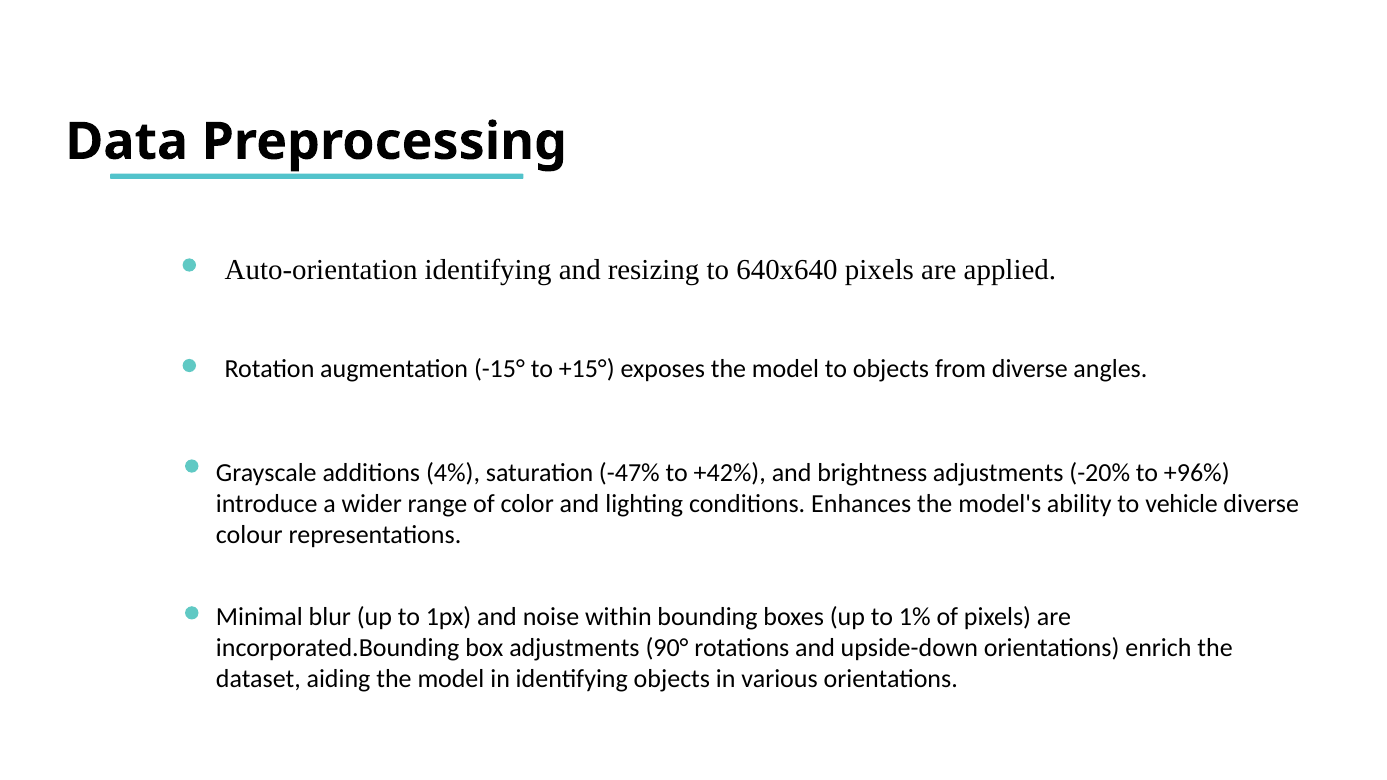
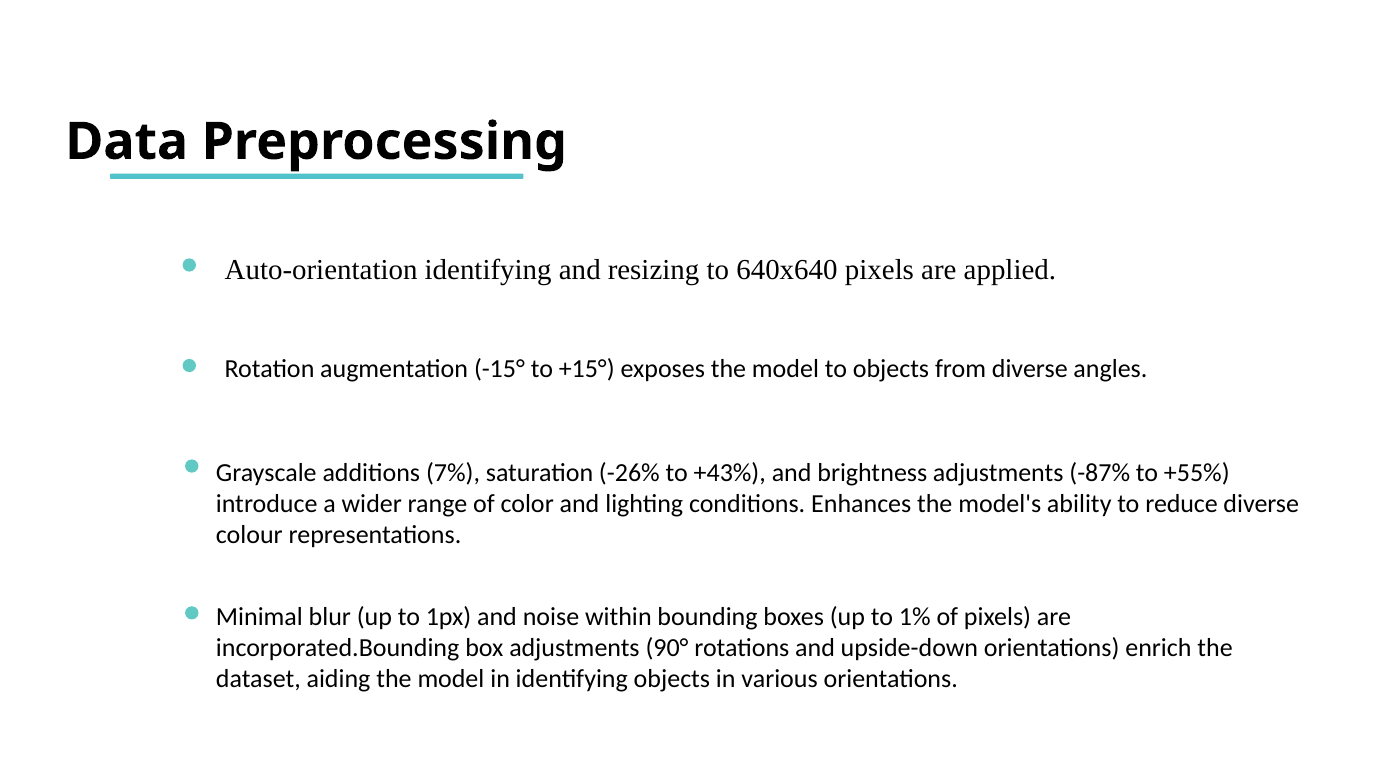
4%: 4% -> 7% (453, 473)
-47%: -47% -> -26% (629, 473)
+42%: +42% -> +43% (730, 473)
-20%: -20% -> -87% (1100, 473)
+96%: +96% -> +55% (1197, 473)
vehicle: vehicle -> reduce (1182, 504)
